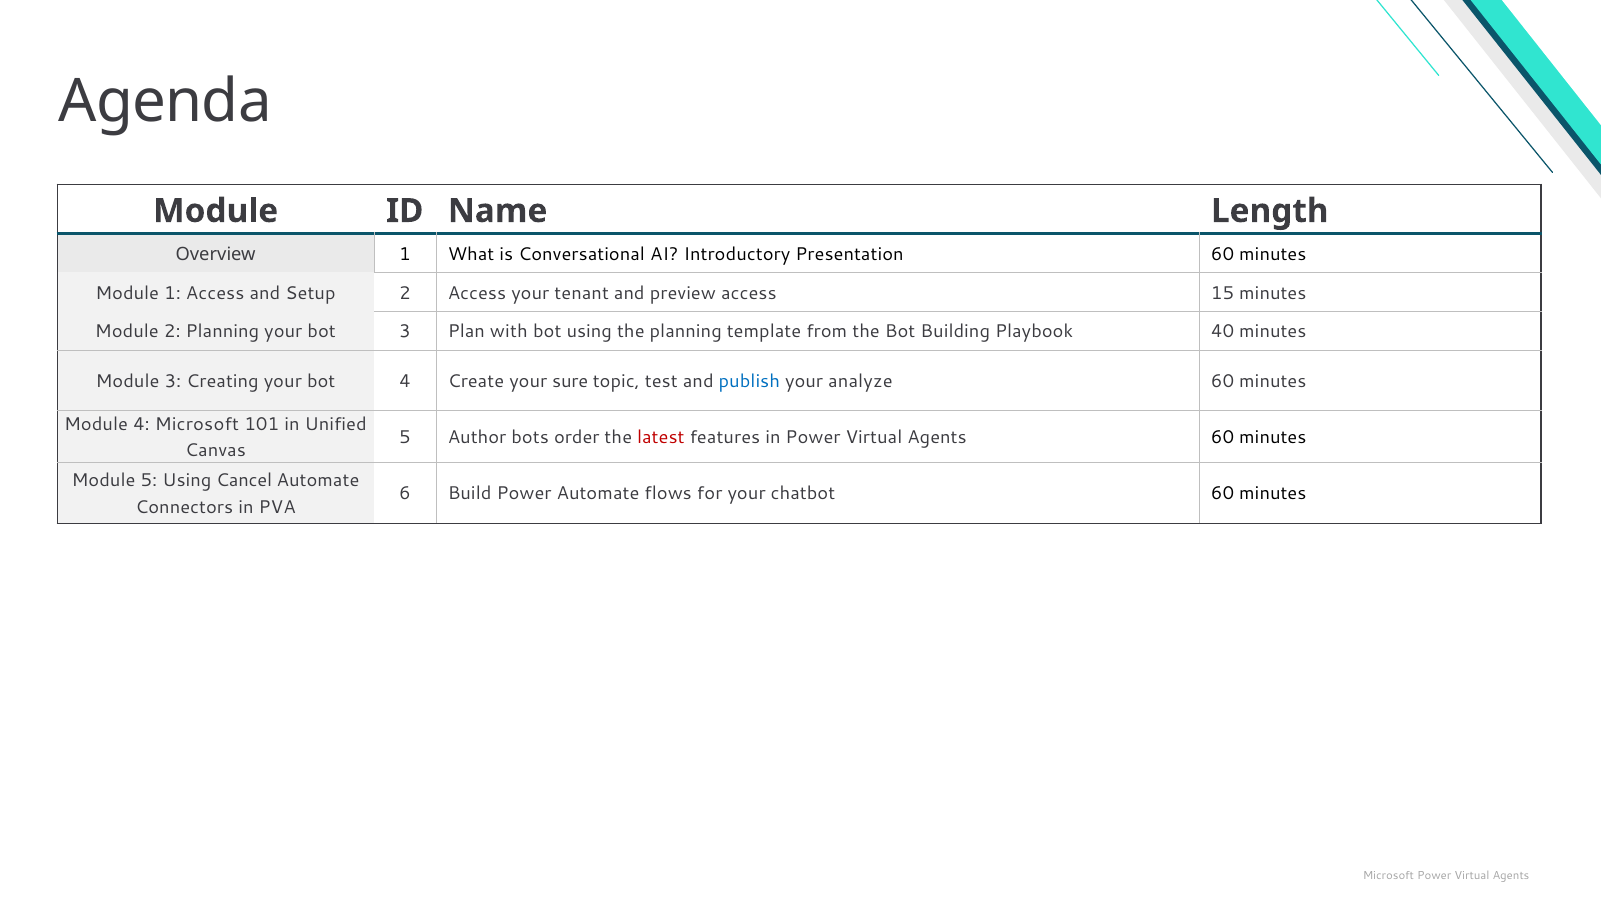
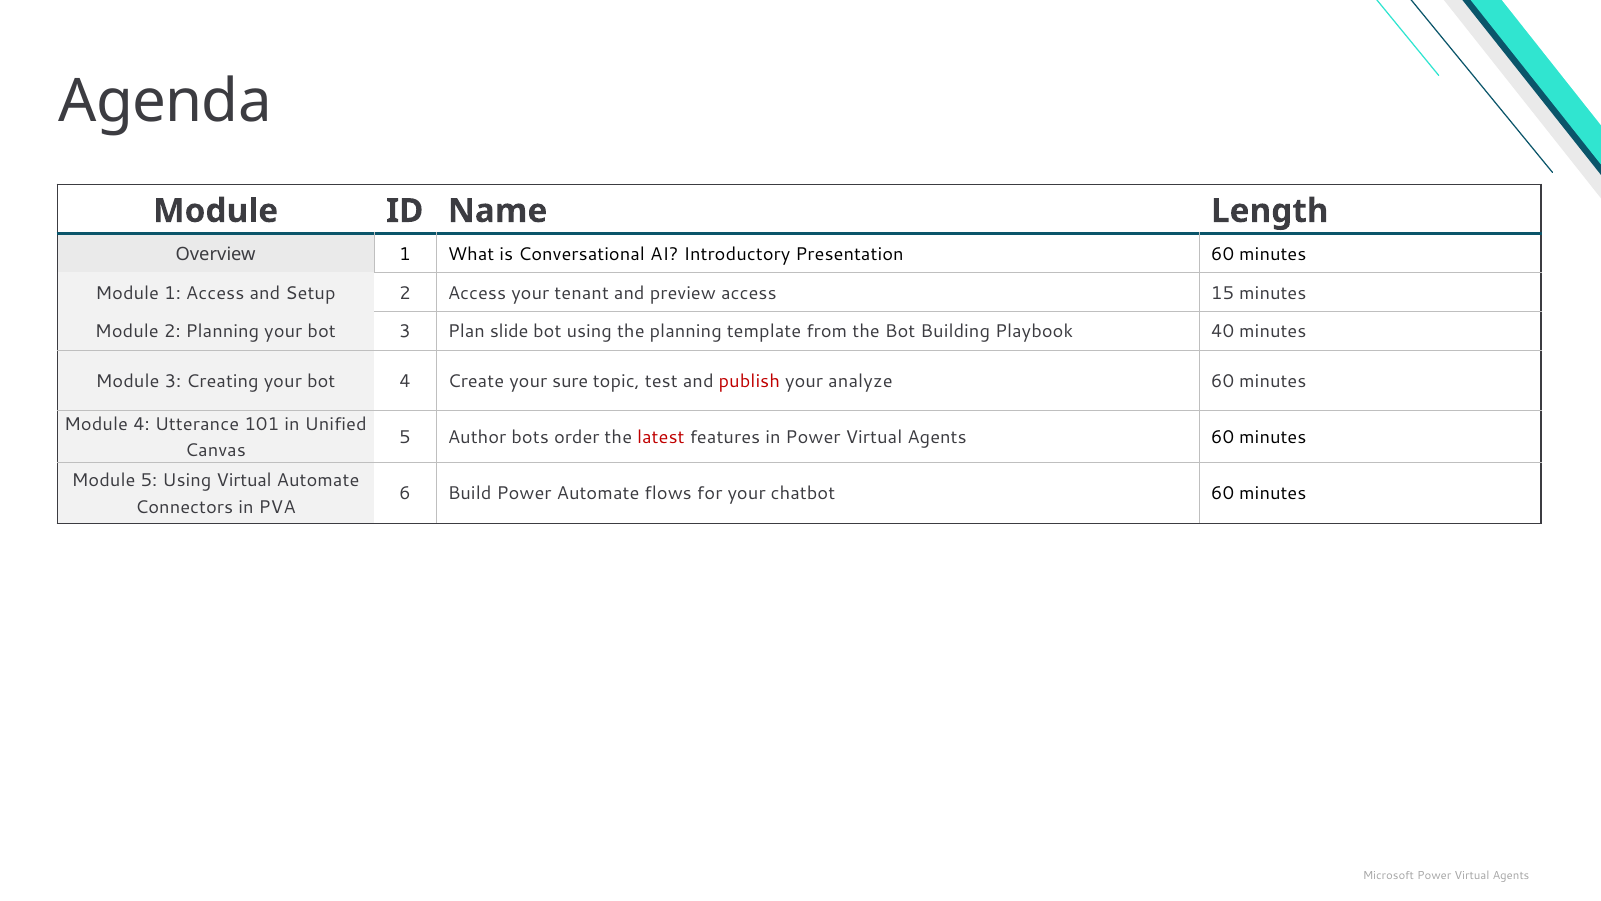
with: with -> slide (509, 332)
publish colour: blue -> red (749, 381)
4 Microsoft: Microsoft -> Utterance (197, 424)
Using Cancel: Cancel -> Virtual (244, 481)
